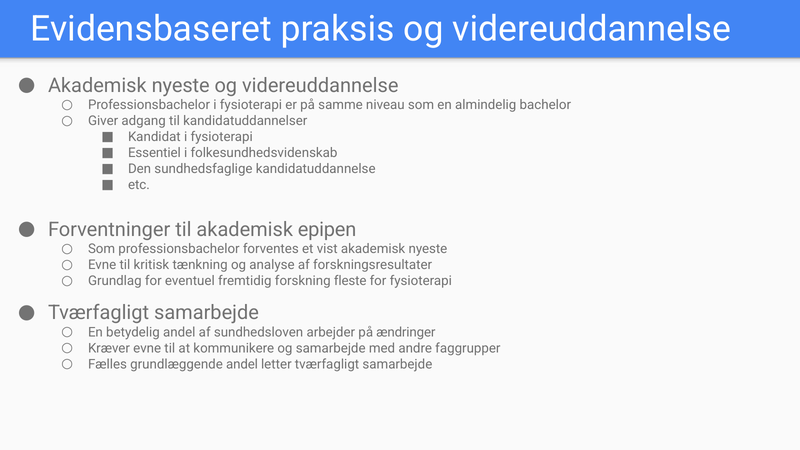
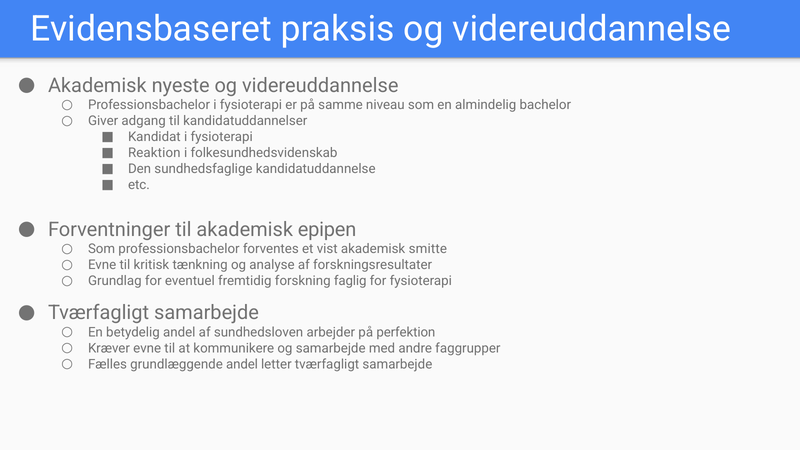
Essentiel: Essentiel -> Reaktion (154, 153)
vist akademisk nyeste: nyeste -> smitte (428, 249)
fleste: fleste -> faglig (350, 281)
ændringer: ændringer -> perfektion (406, 332)
